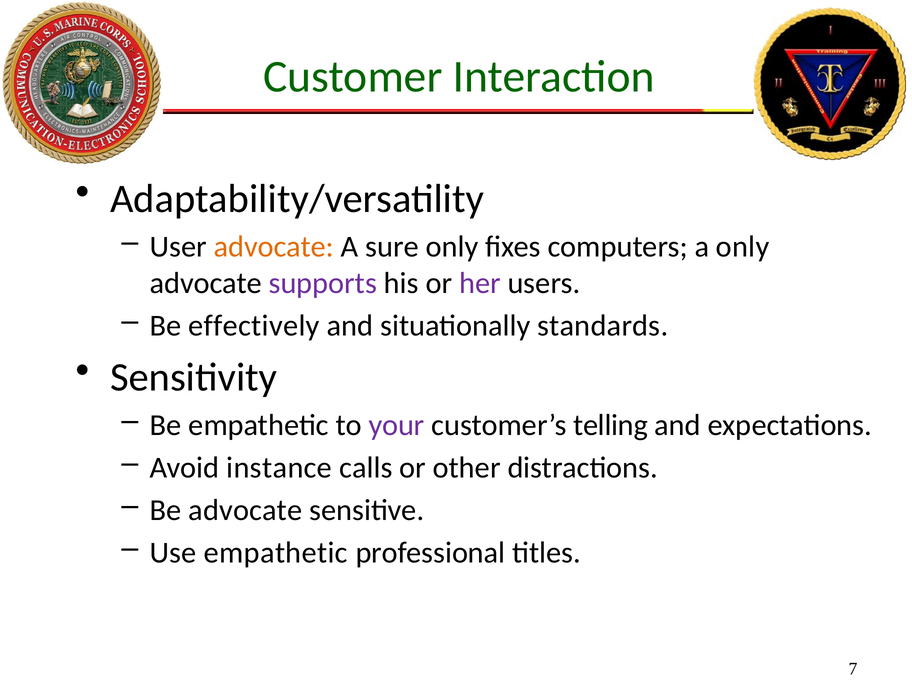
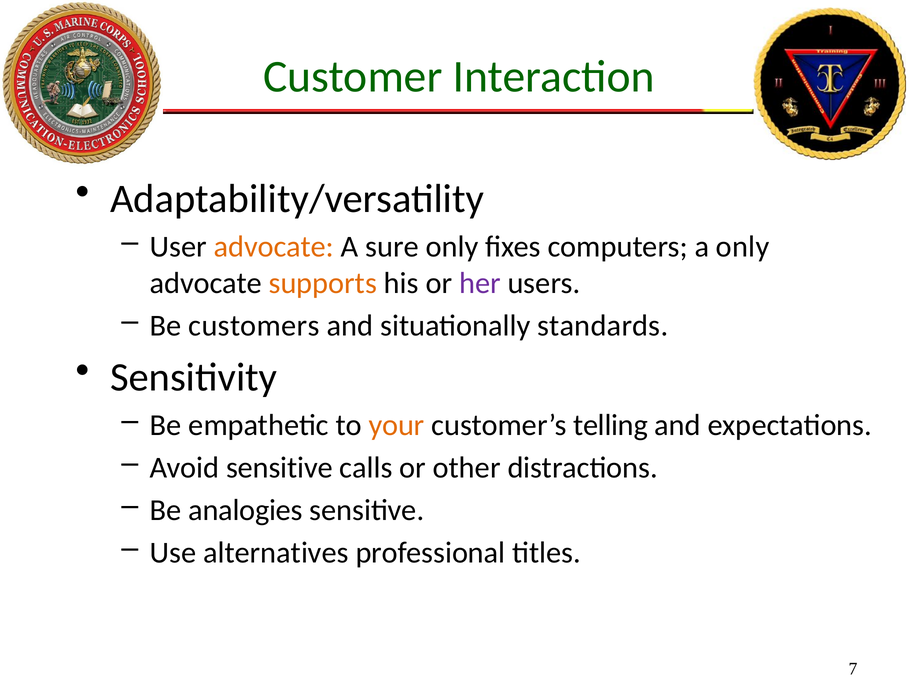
supports colour: purple -> orange (323, 283)
effectively: effectively -> customers (254, 326)
your colour: purple -> orange (397, 425)
Avoid instance: instance -> sensitive (279, 468)
Be advocate: advocate -> analogies (245, 510)
Use empathetic: empathetic -> alternatives (276, 553)
